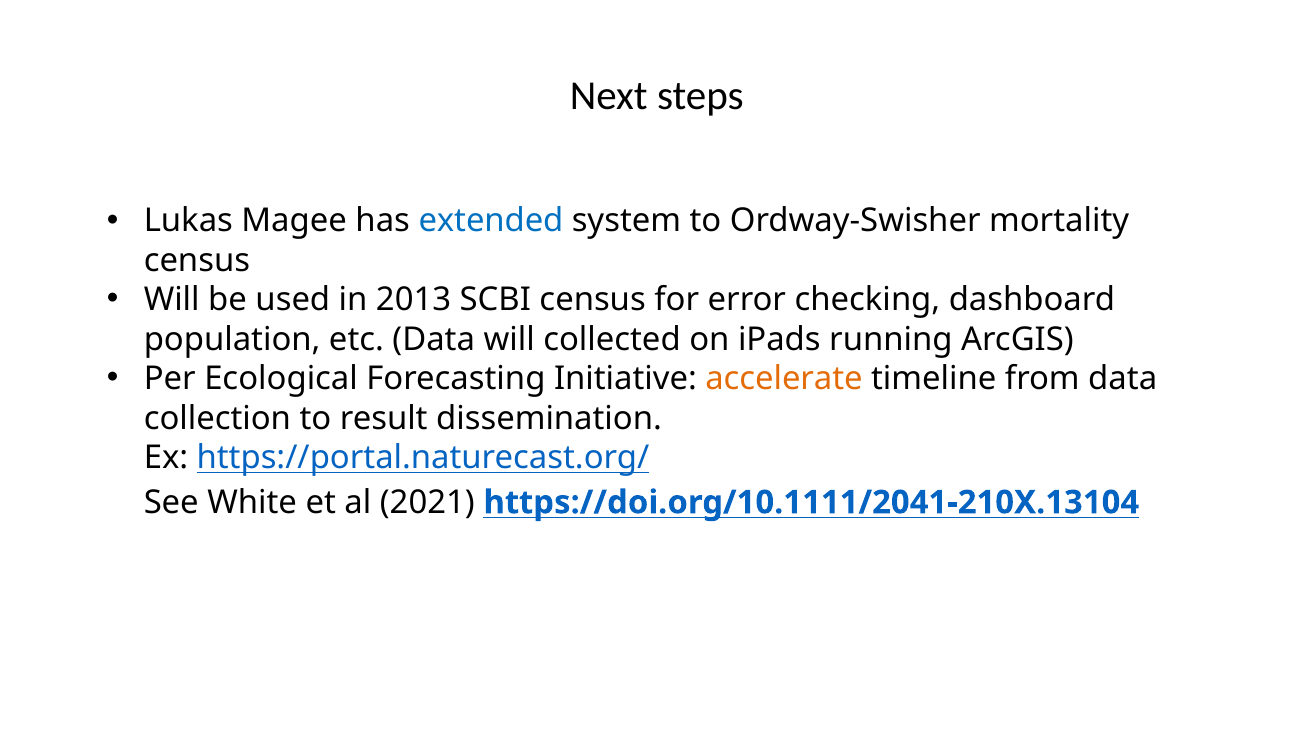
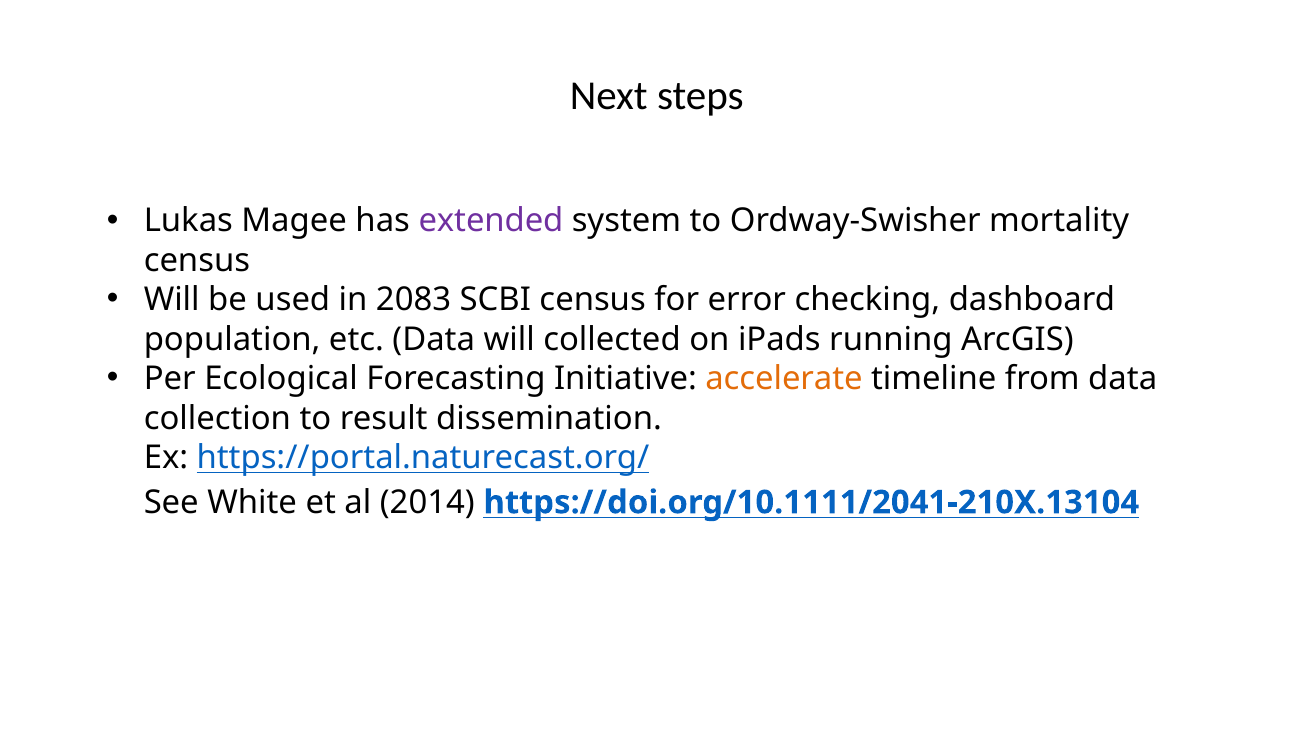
extended colour: blue -> purple (491, 221)
2013: 2013 -> 2083 (414, 300)
2021: 2021 -> 2014 (427, 503)
